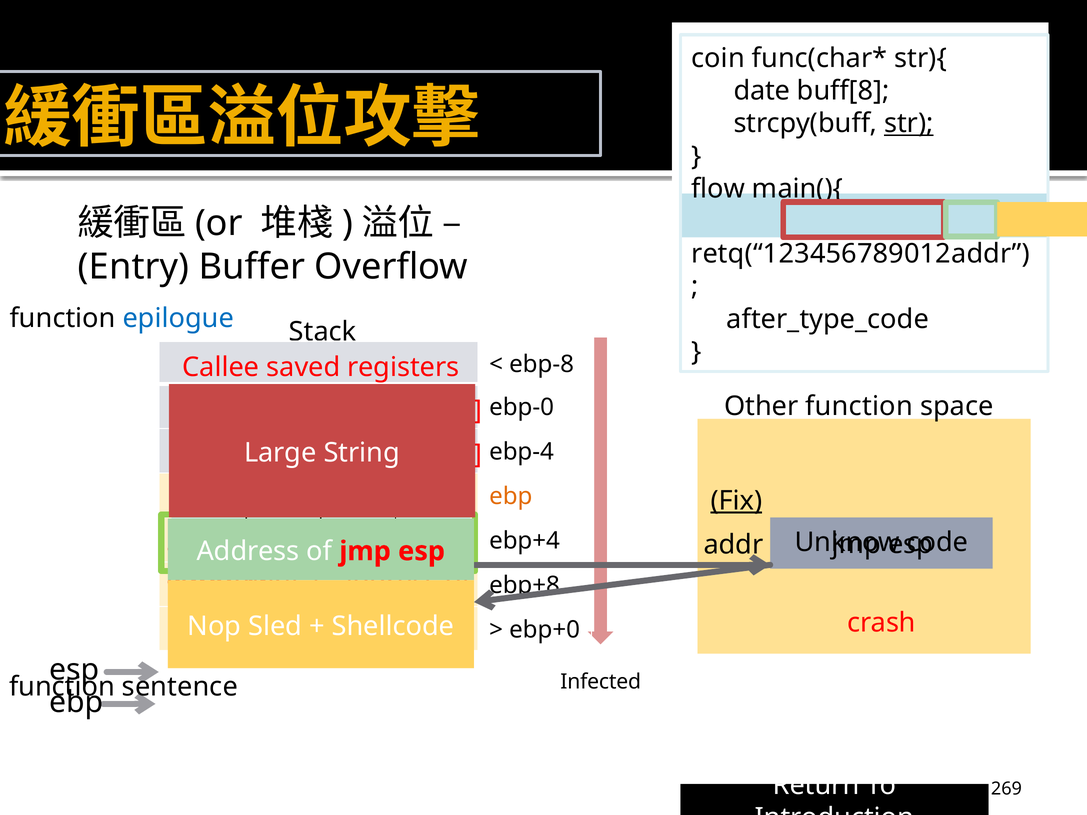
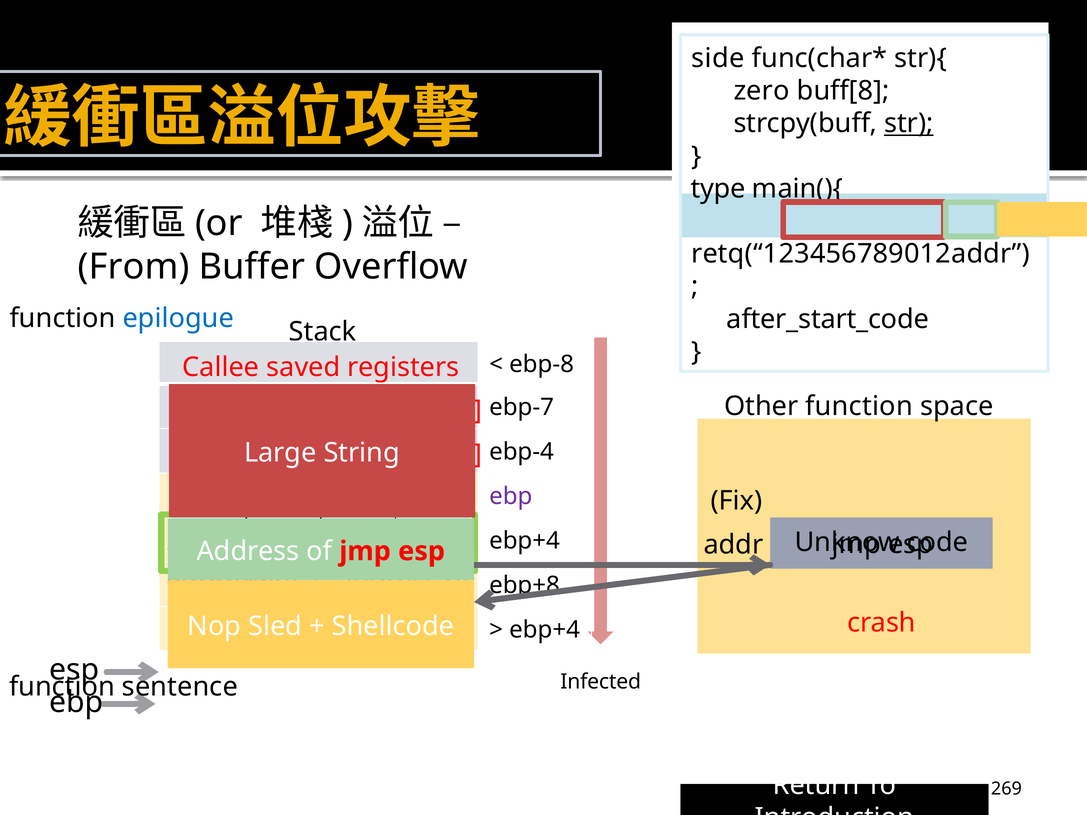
coin: coin -> side (718, 58)
date: date -> zero (762, 91)
flow: flow -> type (718, 189)
Entry: Entry -> From (134, 267)
after_type_code: after_type_code -> after_start_code (828, 319)
ebp-0: ebp-0 -> ebp-7 (522, 407)
ebp colour: orange -> purple (511, 496)
Fix underline: present -> none (736, 501)
ebp+0: ebp+0 -> ebp+4 (545, 630)
